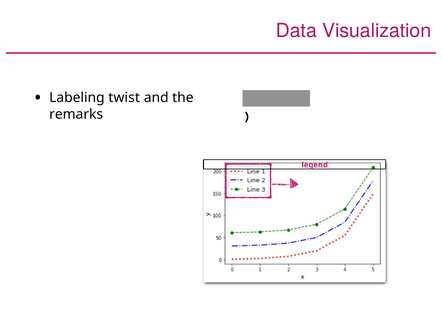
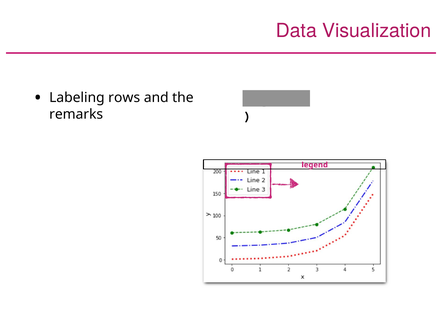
twist: twist -> rows (124, 98)
